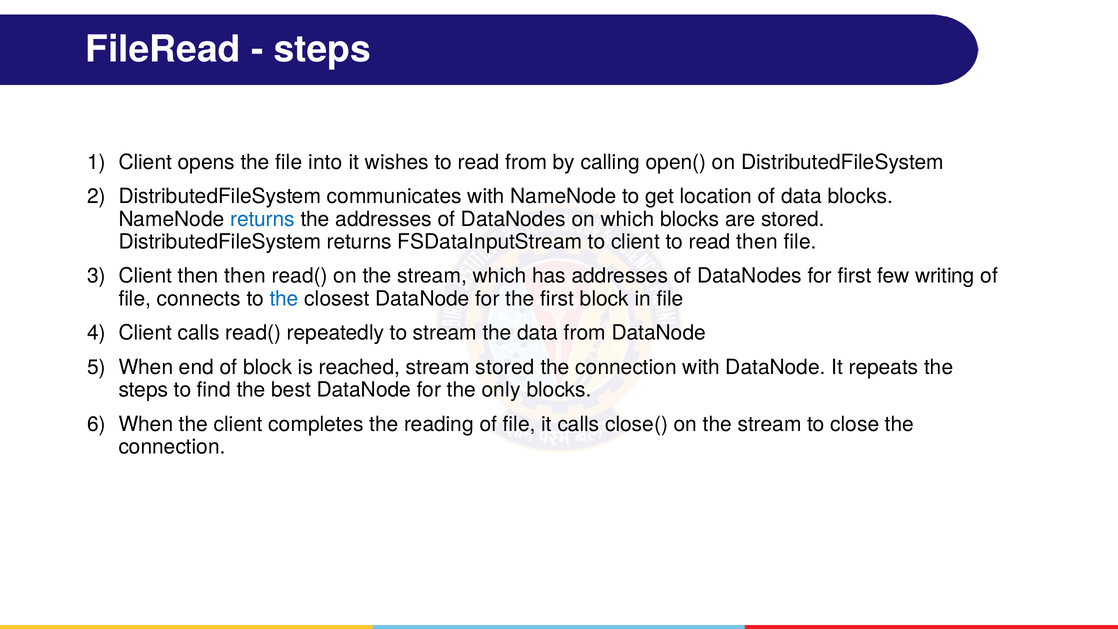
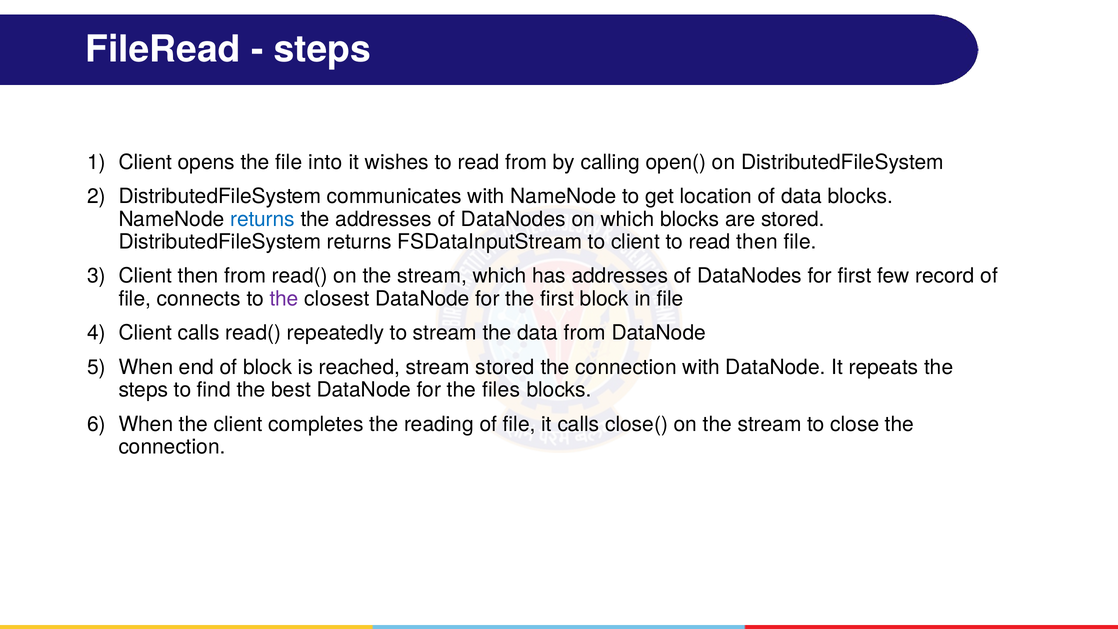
then then: then -> from (245, 276)
writing: writing -> record (945, 276)
the colour: blue -> purple (284, 299)
only: only -> files (501, 390)
